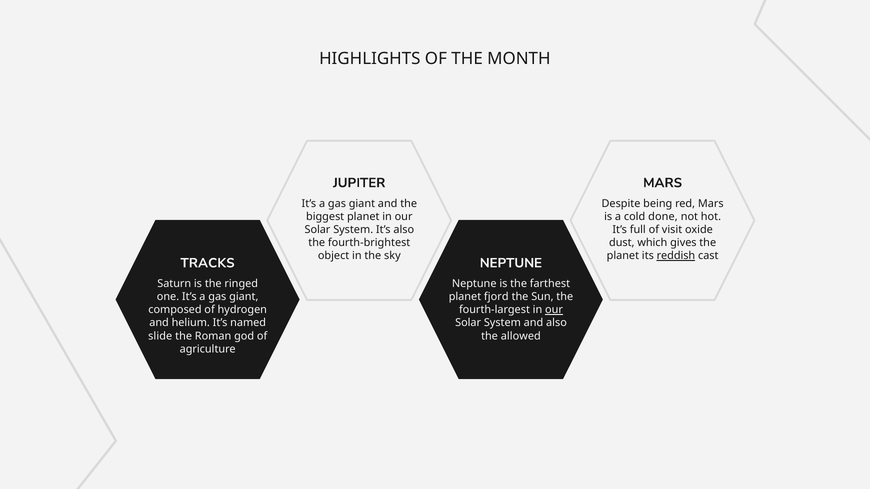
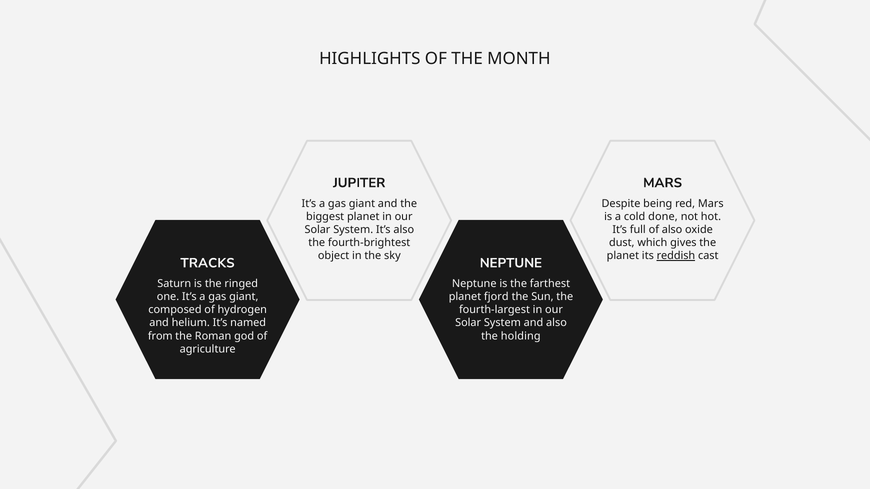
of visit: visit -> also (672, 230)
our underline: present -> none (554, 310)
slide: slide -> from (160, 336)
allowed: allowed -> holding (521, 336)
